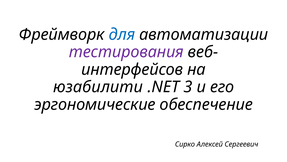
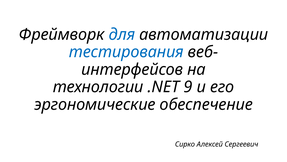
тестирования colour: purple -> blue (126, 52)
юзабилити: юзабилити -> технологии (98, 87)
3: 3 -> 9 (188, 87)
